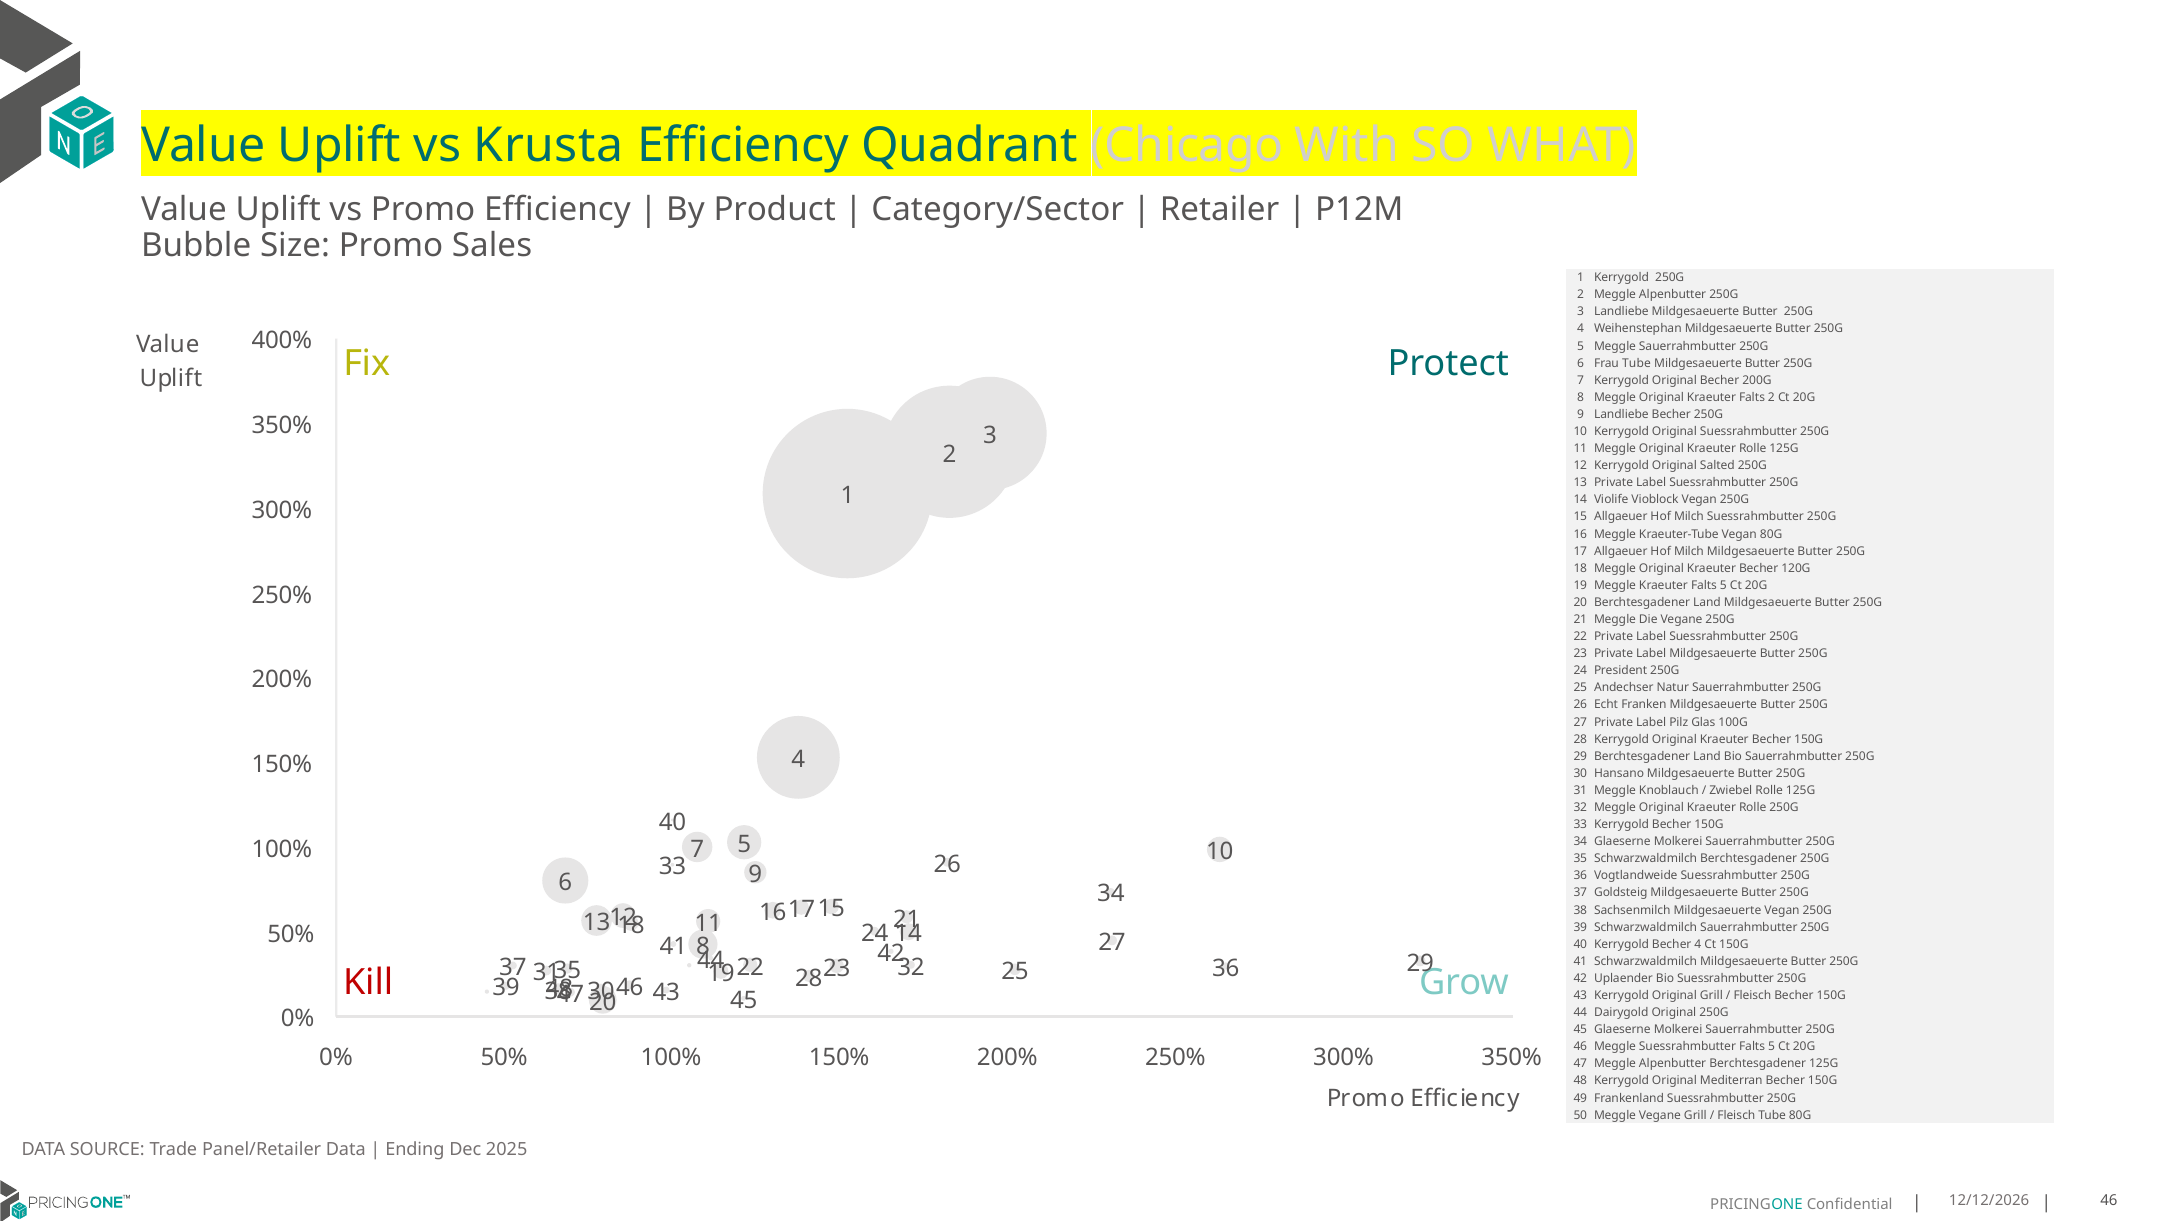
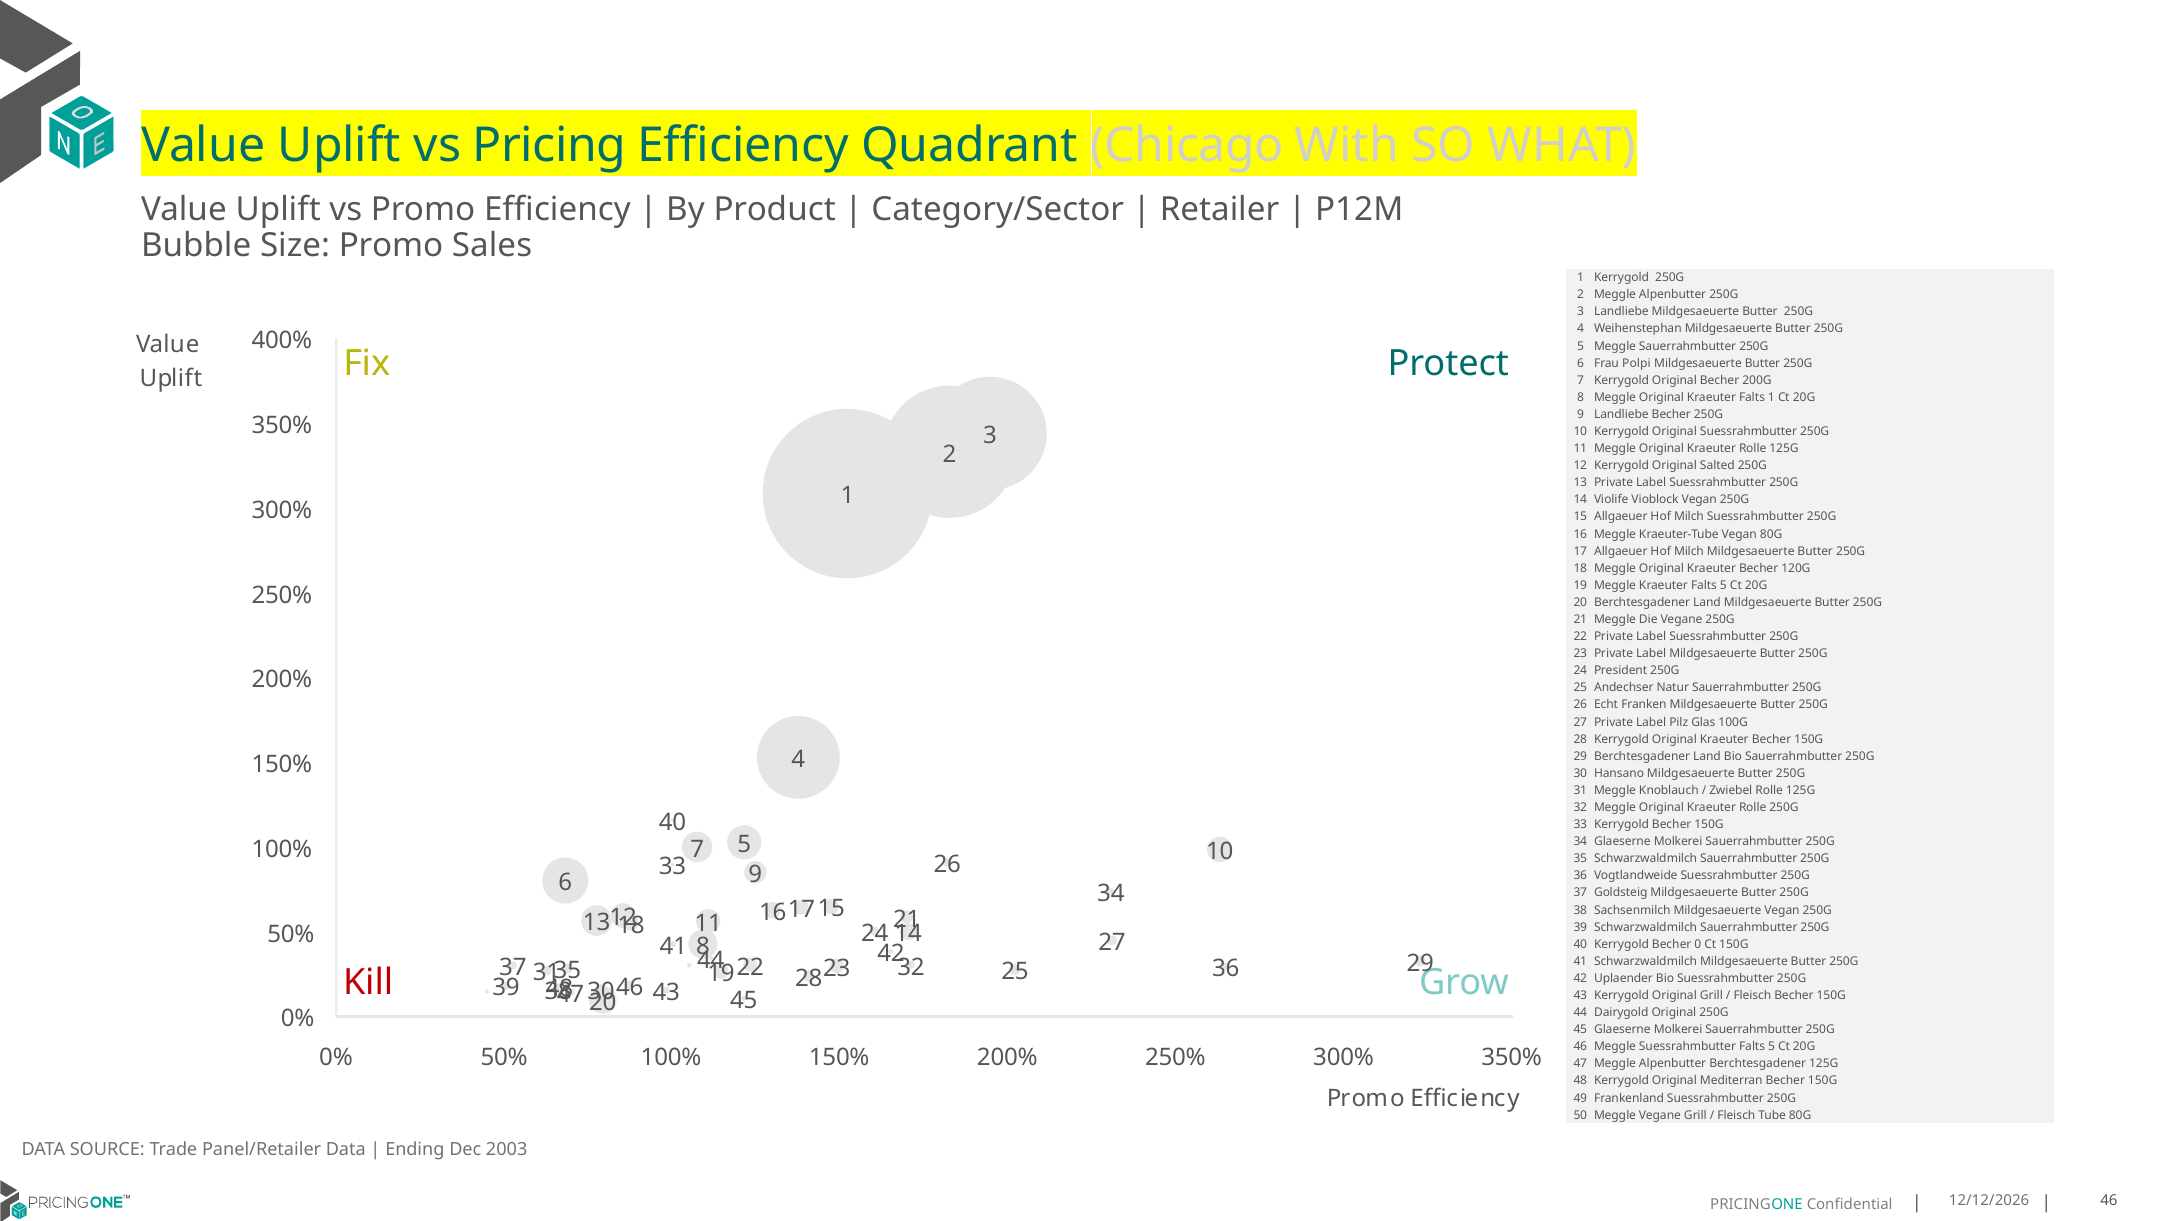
Krusta: Krusta -> Pricing (549, 146)
Frau Tube: Tube -> Polpi (1637, 363)
Falts 2: 2 -> 1 (1771, 397)
35 Schwarzwaldmilch Berchtesgadener: Berchtesgadener -> Sauerrahmbutter (1749, 859)
Becher 4: 4 -> 0 (1698, 944)
2025: 2025 -> 2003 (507, 1150)
